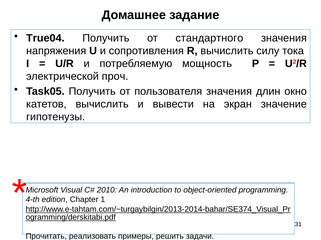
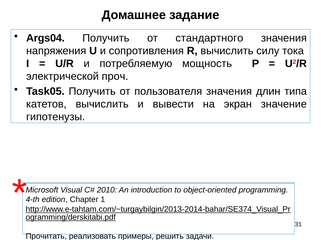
True04: True04 -> Args04 (45, 38)
окно: окно -> типа (296, 92)
